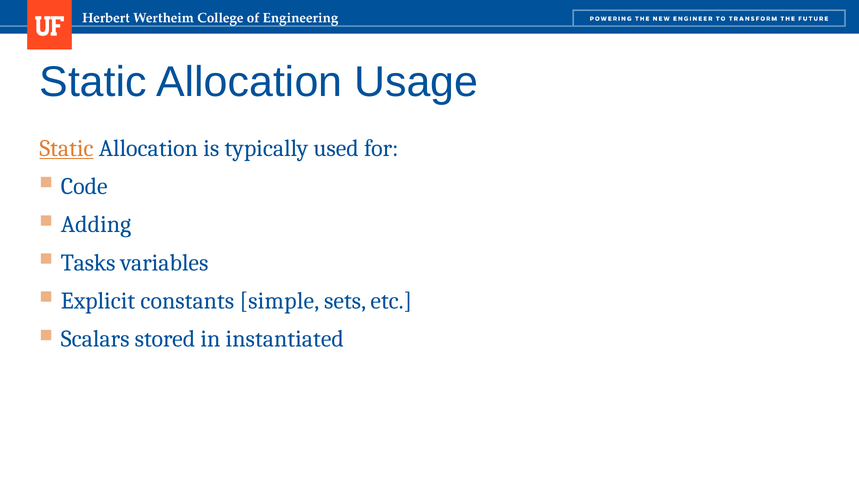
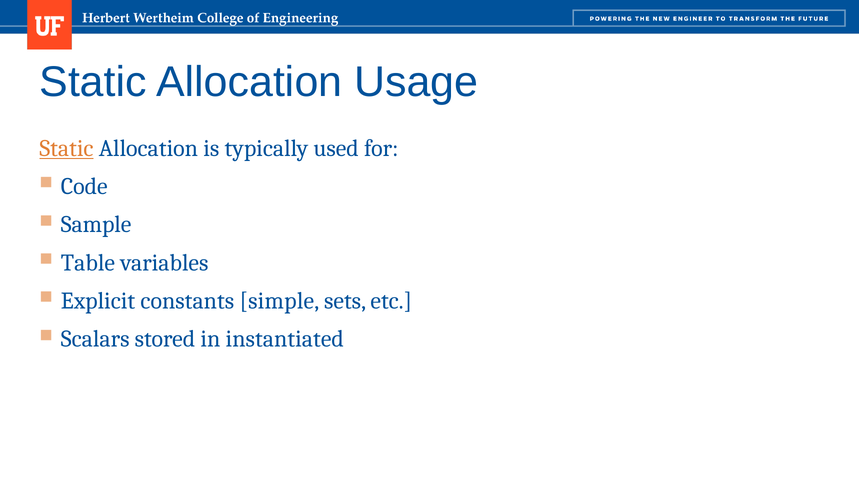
Adding: Adding -> Sample (96, 225)
Tasks: Tasks -> Table (88, 263)
